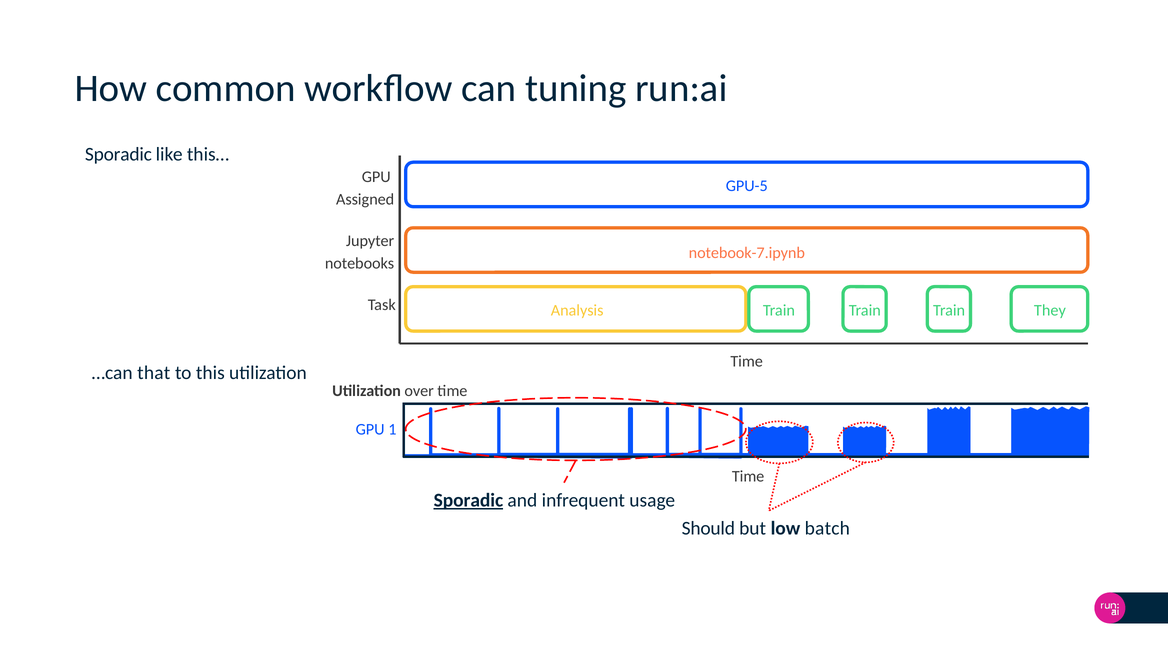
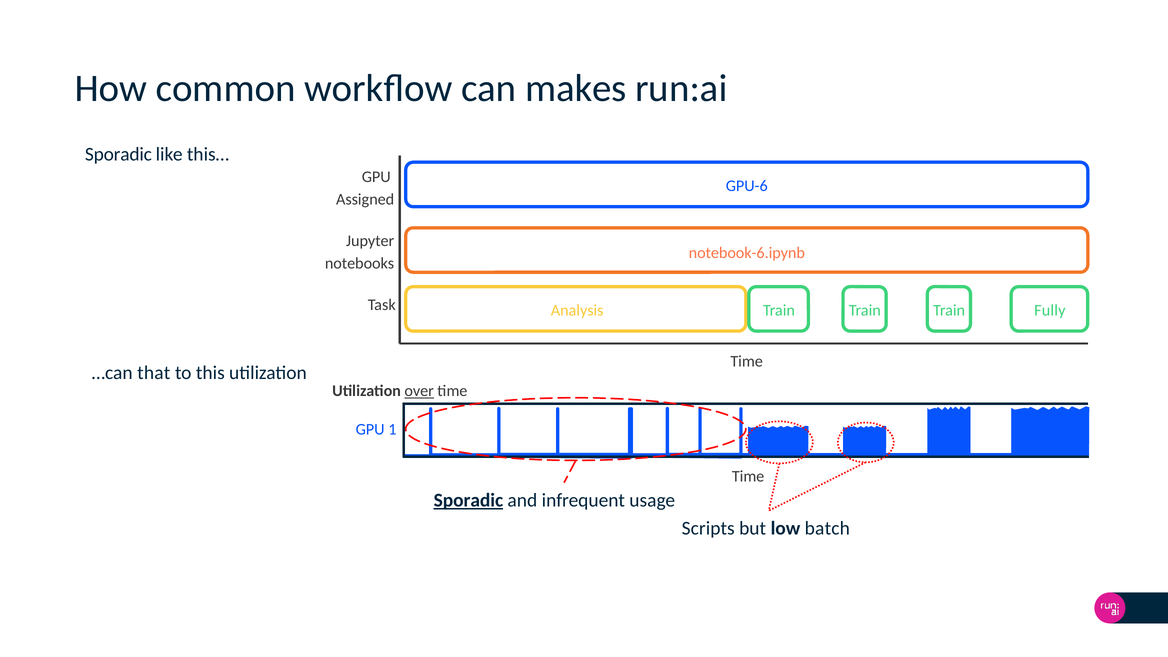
tuning: tuning -> makes (576, 89)
GPU-5: GPU-5 -> GPU-6 (747, 186)
notebook-7.ipynb: notebook-7.ipynb -> notebook-6.ipynb (747, 253)
They: They -> Fully (1050, 310)
over underline: none -> present (419, 391)
Should: Should -> Scripts (708, 528)
